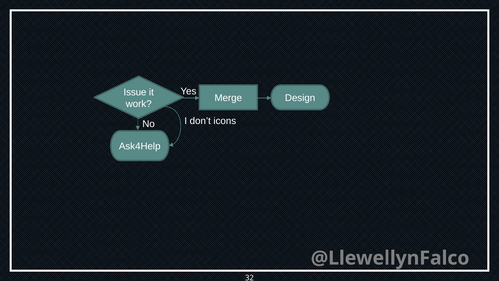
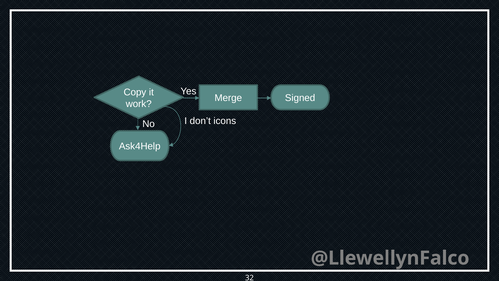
Issue: Issue -> Copy (135, 92)
Design: Design -> Signed (300, 98)
